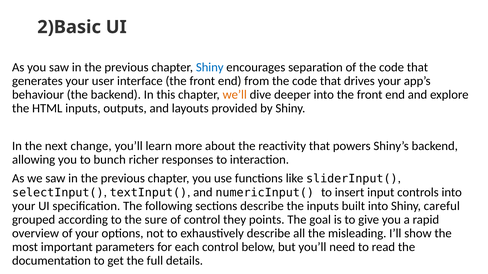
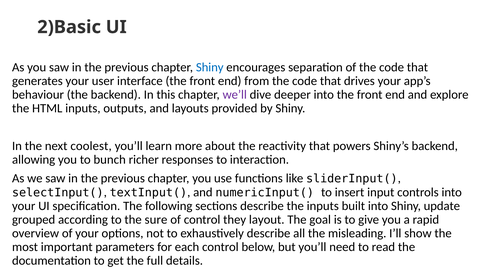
we’ll colour: orange -> purple (235, 95)
change: change -> coolest (91, 146)
careful: careful -> update (442, 206)
points: points -> layout (267, 220)
